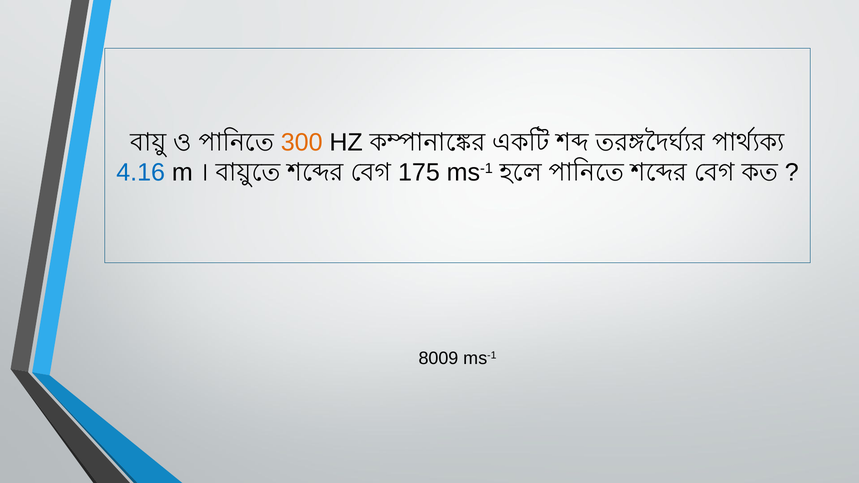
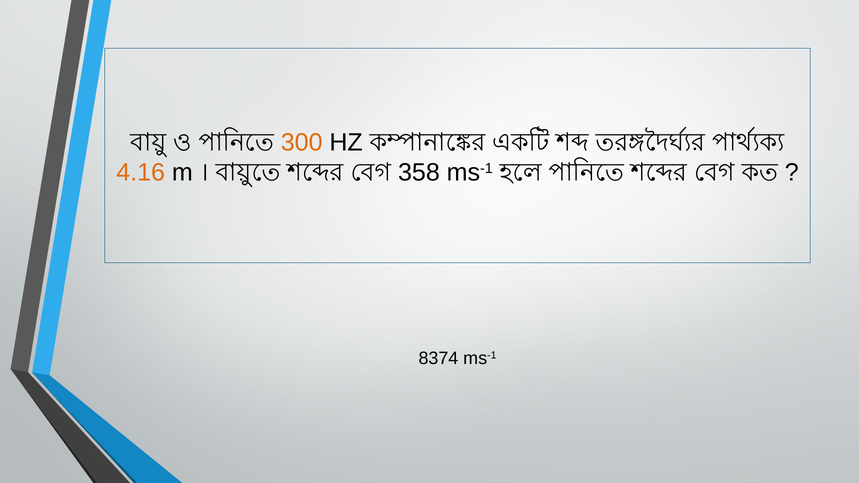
4.16 colour: blue -> orange (141, 172)
175: 175 -> 358 (419, 172)
8009: 8009 -> 8374 (438, 358)
